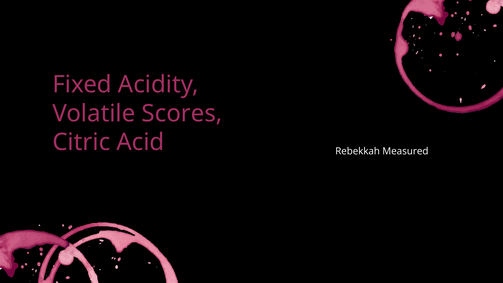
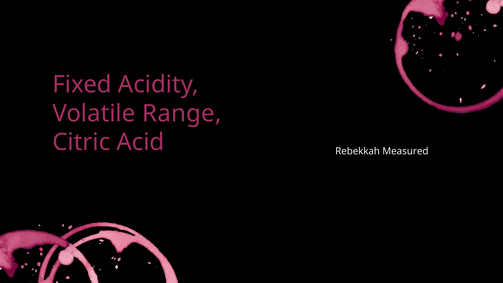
Scores: Scores -> Range (182, 113)
